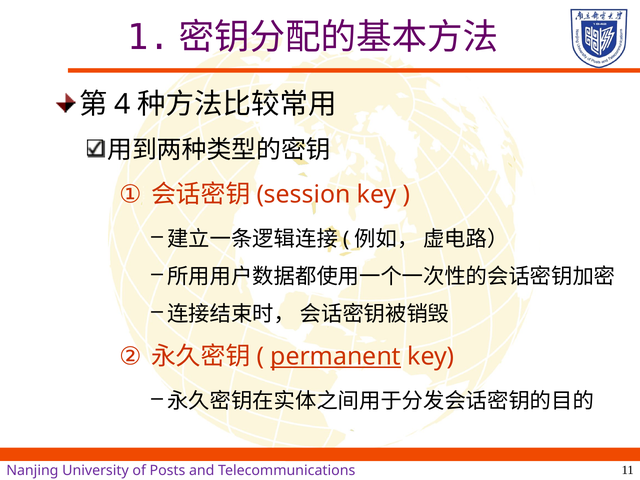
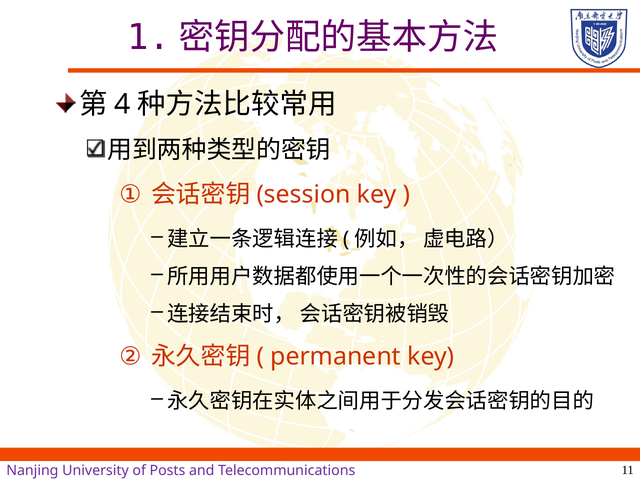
permanent underline: present -> none (336, 356)
